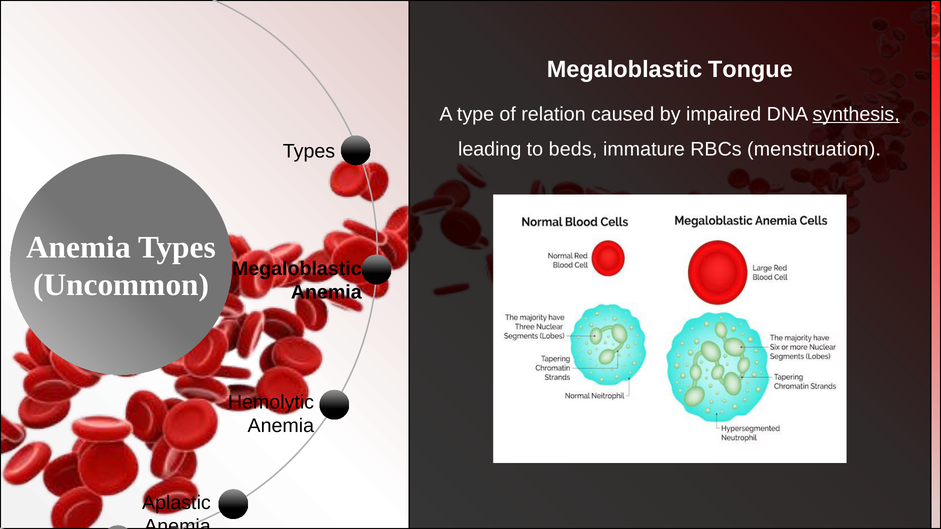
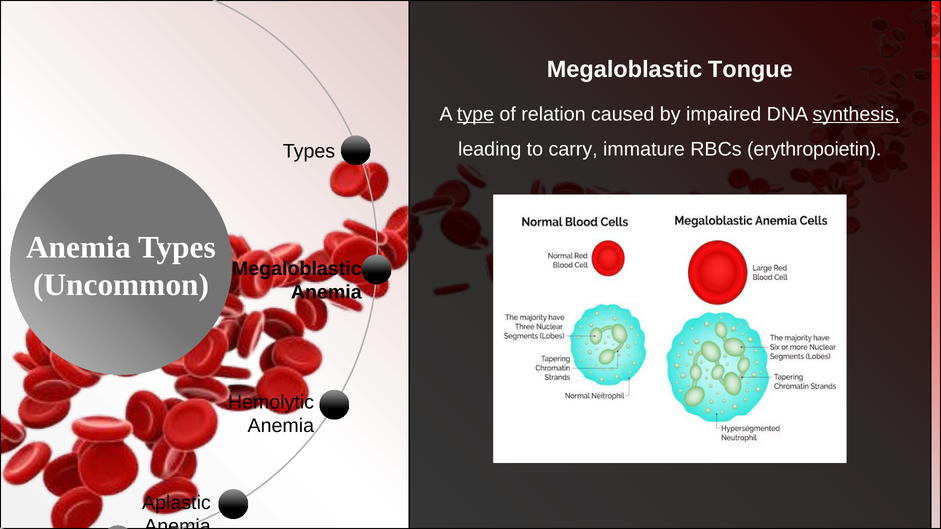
type underline: none -> present (476, 114)
beds: beds -> carry (573, 150)
menstruation: menstruation -> erythropoietin (814, 150)
